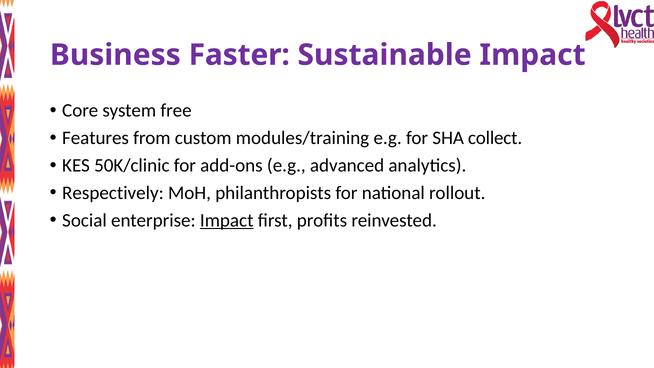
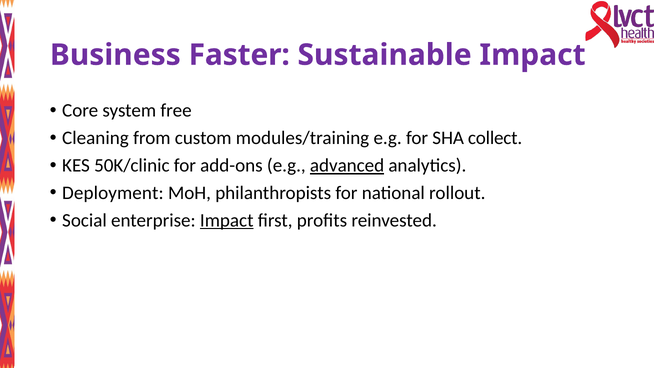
Features: Features -> Cleaning (95, 138)
advanced underline: none -> present (347, 165)
Respectively: Respectively -> Deployment (113, 193)
